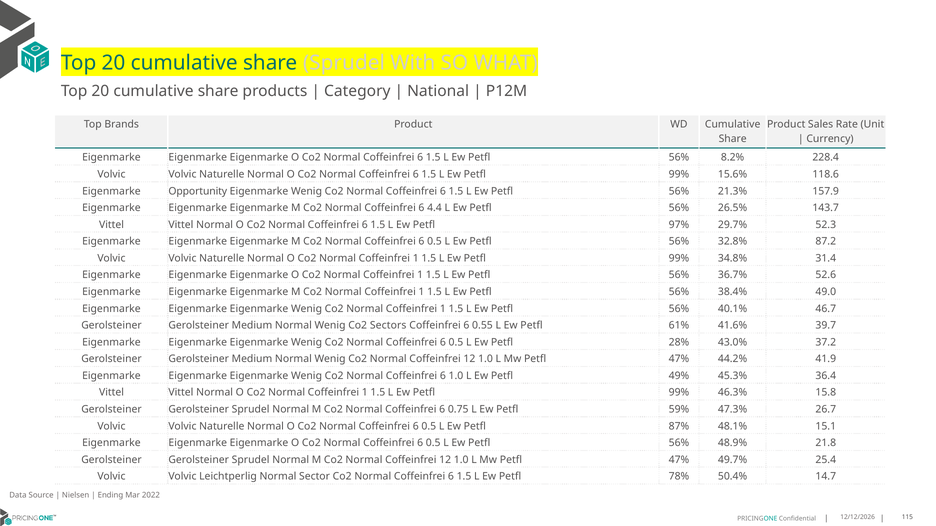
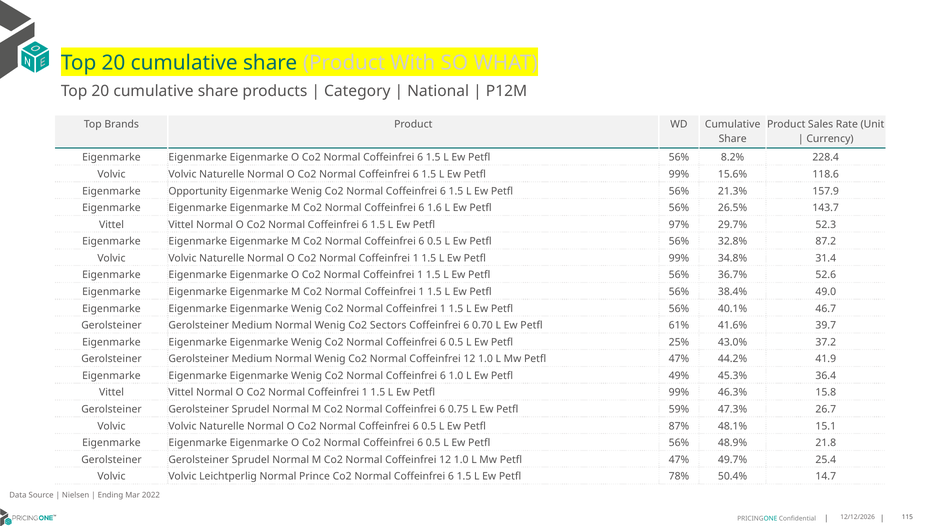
20 cumulative share Sprudel: Sprudel -> Product (344, 63)
4.4: 4.4 -> 1.6 (434, 208)
0.55: 0.55 -> 0.70 (482, 326)
28%: 28% -> 25% (679, 343)
Sector: Sector -> Prince (314, 477)
